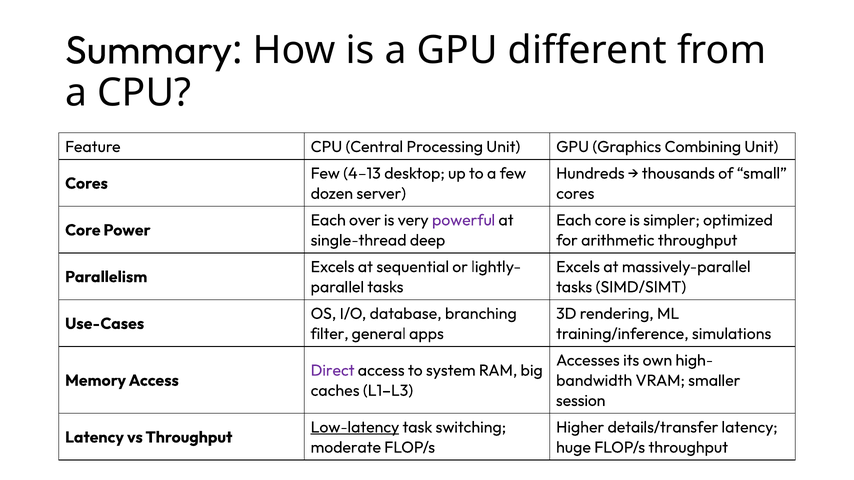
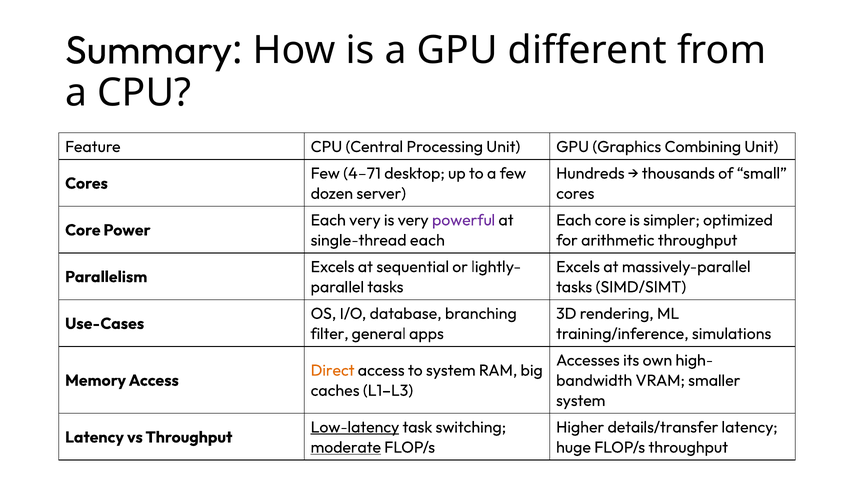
4–13: 4–13 -> 4–71 (362, 173)
Each over: over -> very (365, 220)
single-thread deep: deep -> each (427, 240)
Direct colour: purple -> orange (333, 371)
session: session -> system (581, 401)
moderate underline: none -> present (346, 448)
